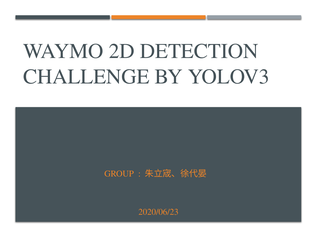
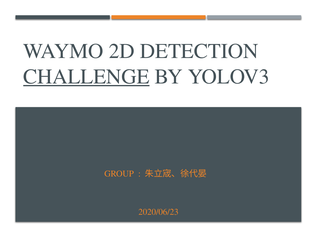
CHALLENGE underline: none -> present (86, 76)
